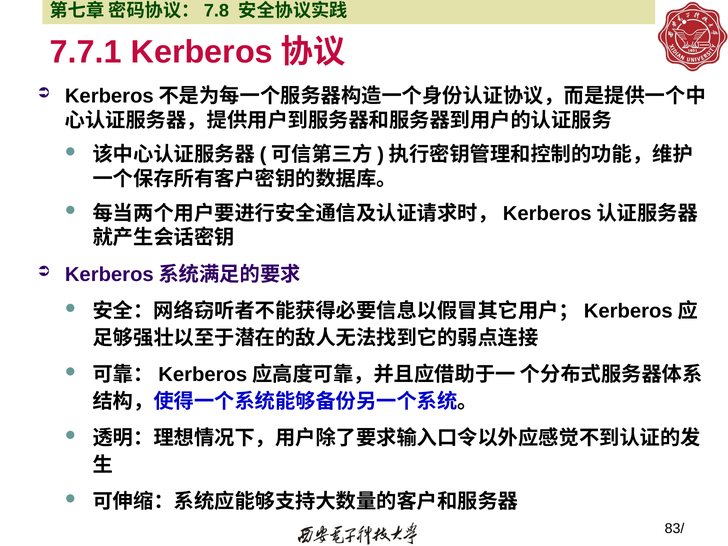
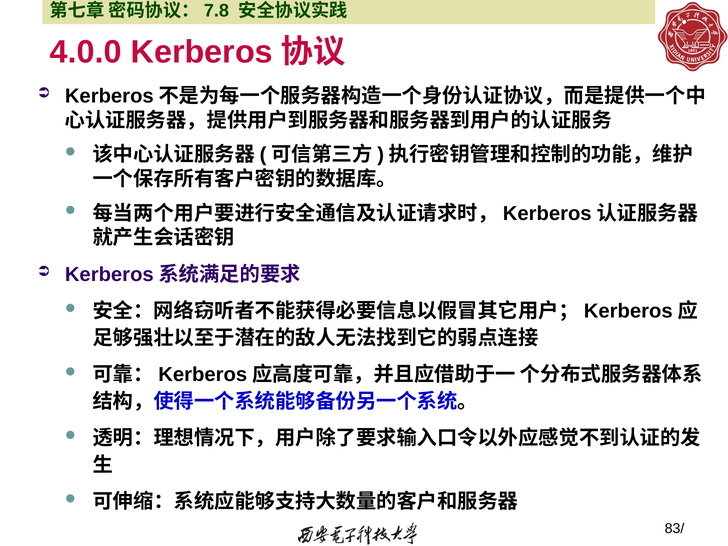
7.7.1: 7.7.1 -> 4.0.0 (86, 52)
